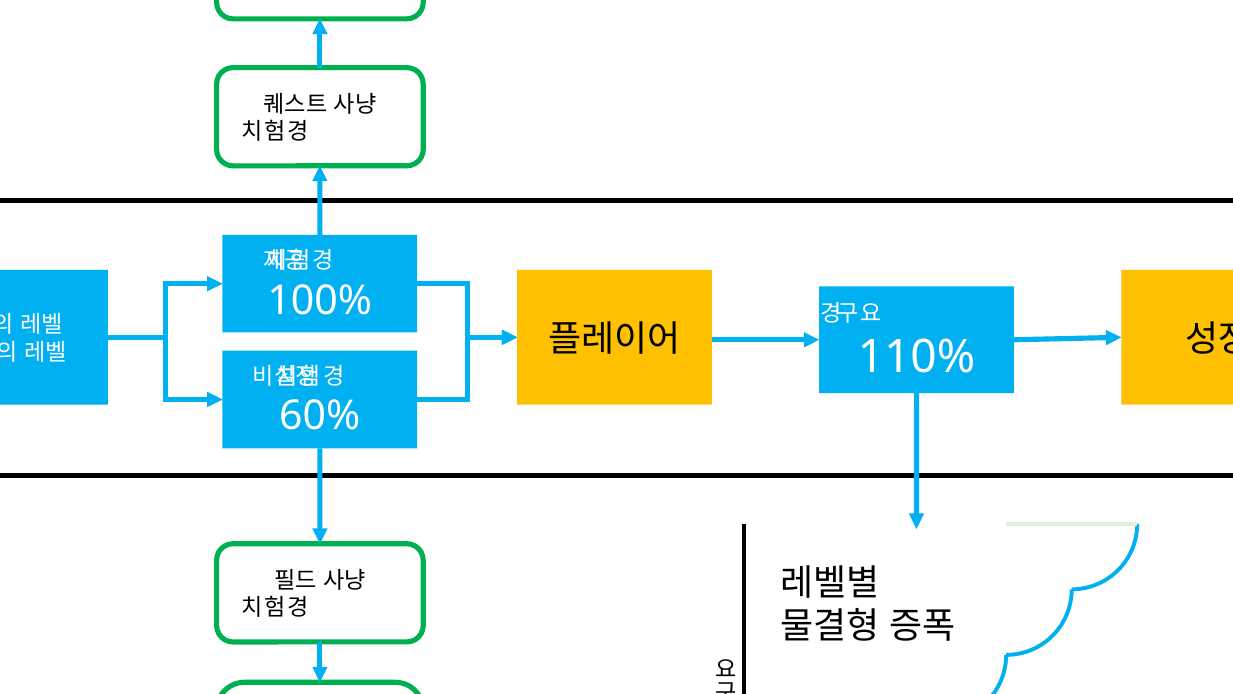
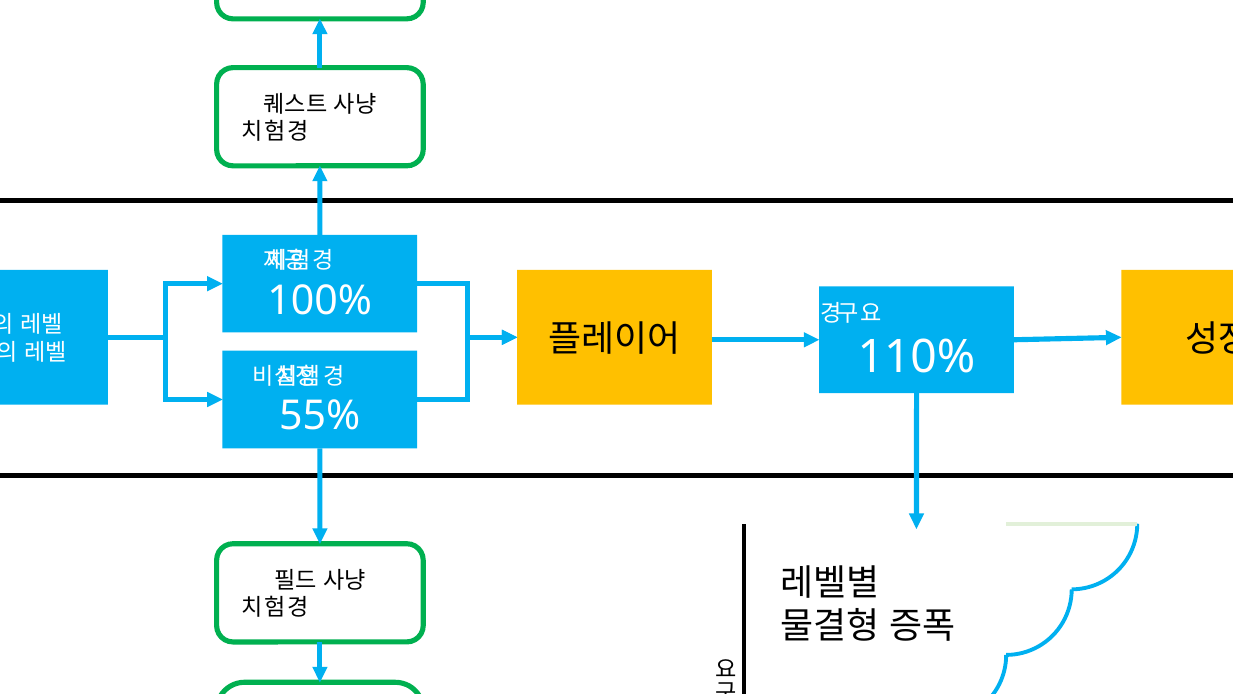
60%: 60% -> 55% (320, 416)
